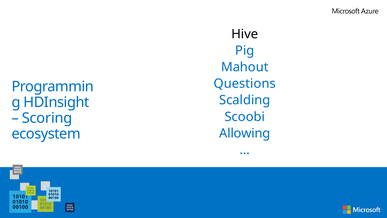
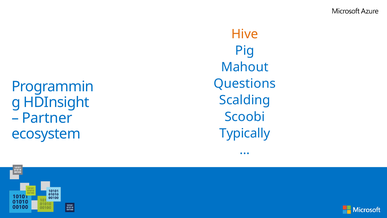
Hive colour: black -> orange (245, 34)
Scoring: Scoring -> Partner (47, 118)
Allowing: Allowing -> Typically (245, 133)
